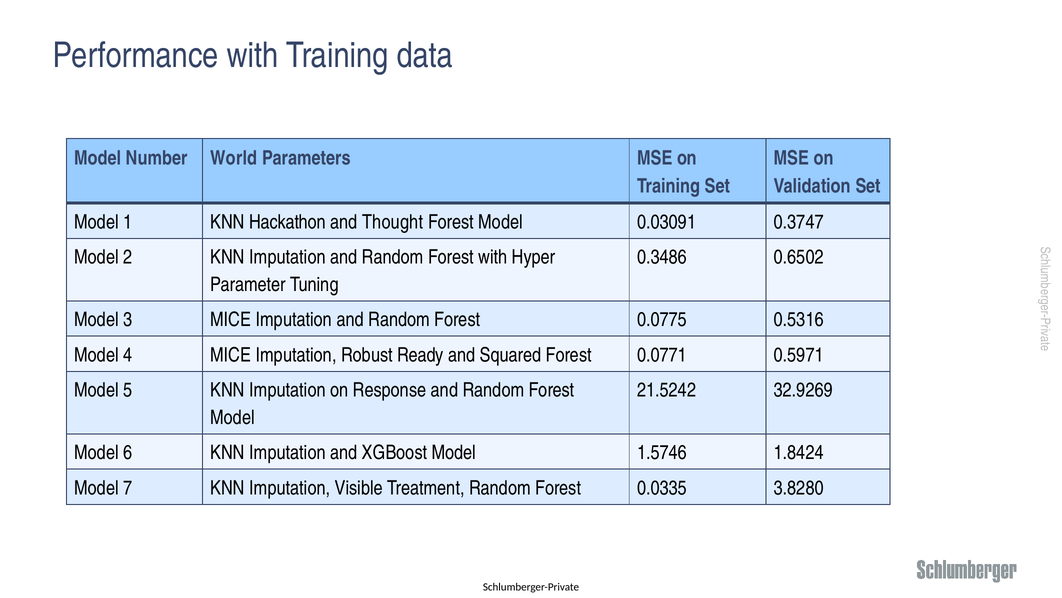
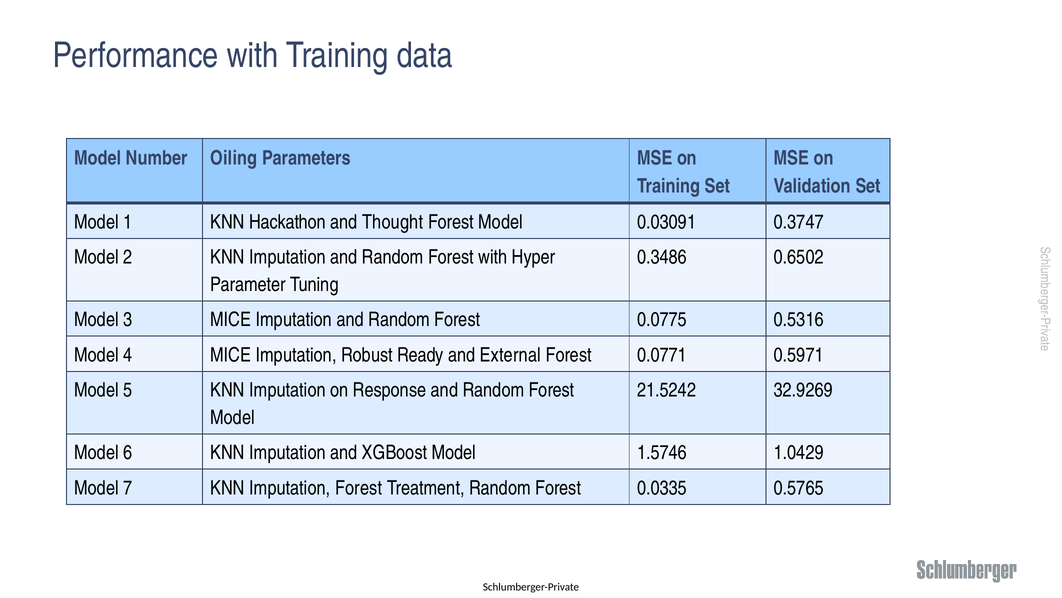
World: World -> Oiling (234, 158)
Squared: Squared -> External (510, 355)
1.8424: 1.8424 -> 1.0429 (799, 453)
Imputation Visible: Visible -> Forest (359, 488)
3.8280: 3.8280 -> 0.5765 (799, 488)
